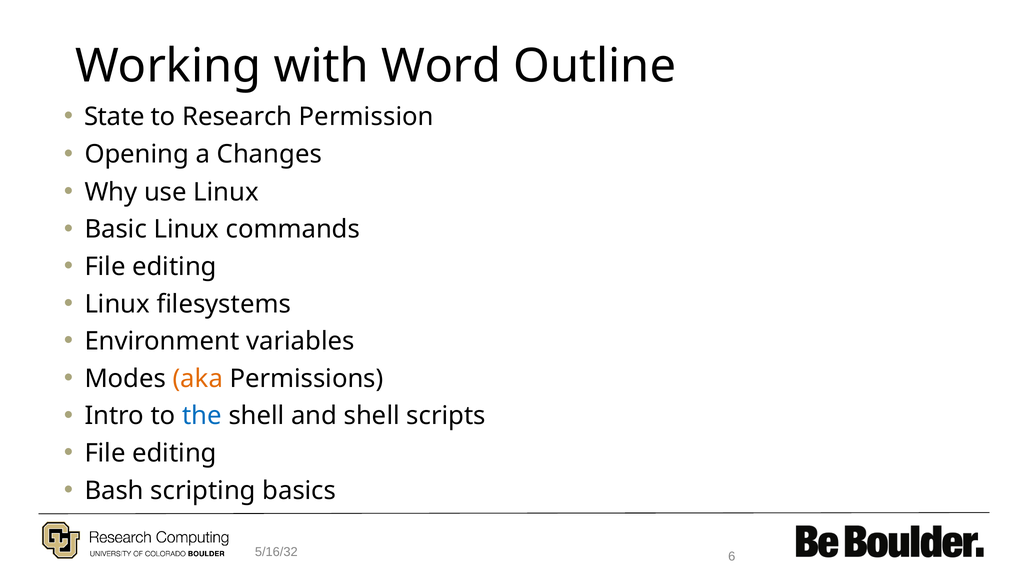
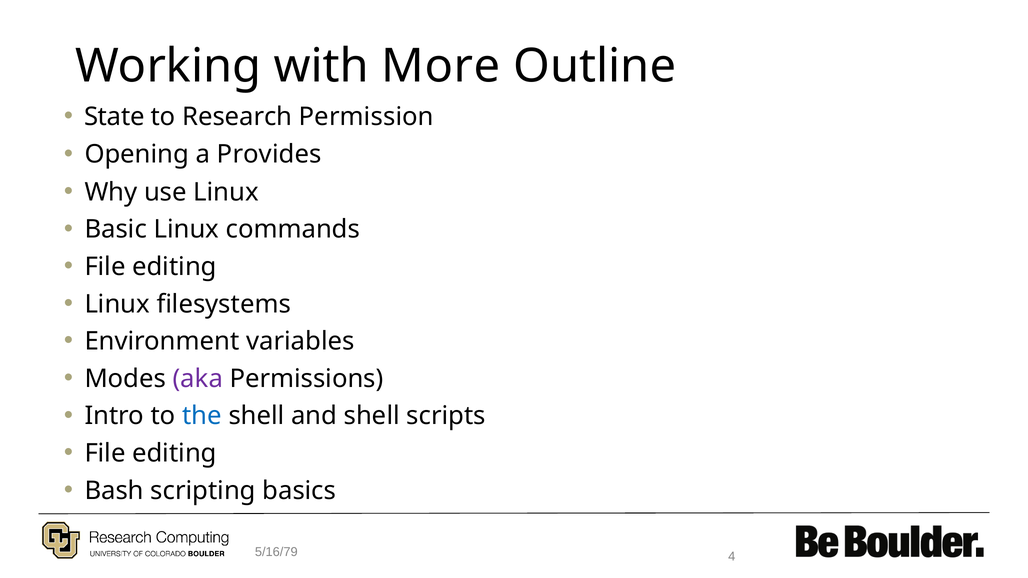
Word: Word -> More (441, 66)
Changes: Changes -> Provides (269, 155)
aka colour: orange -> purple (198, 379)
5/16/32: 5/16/32 -> 5/16/79 (276, 552)
6: 6 -> 4 (732, 557)
